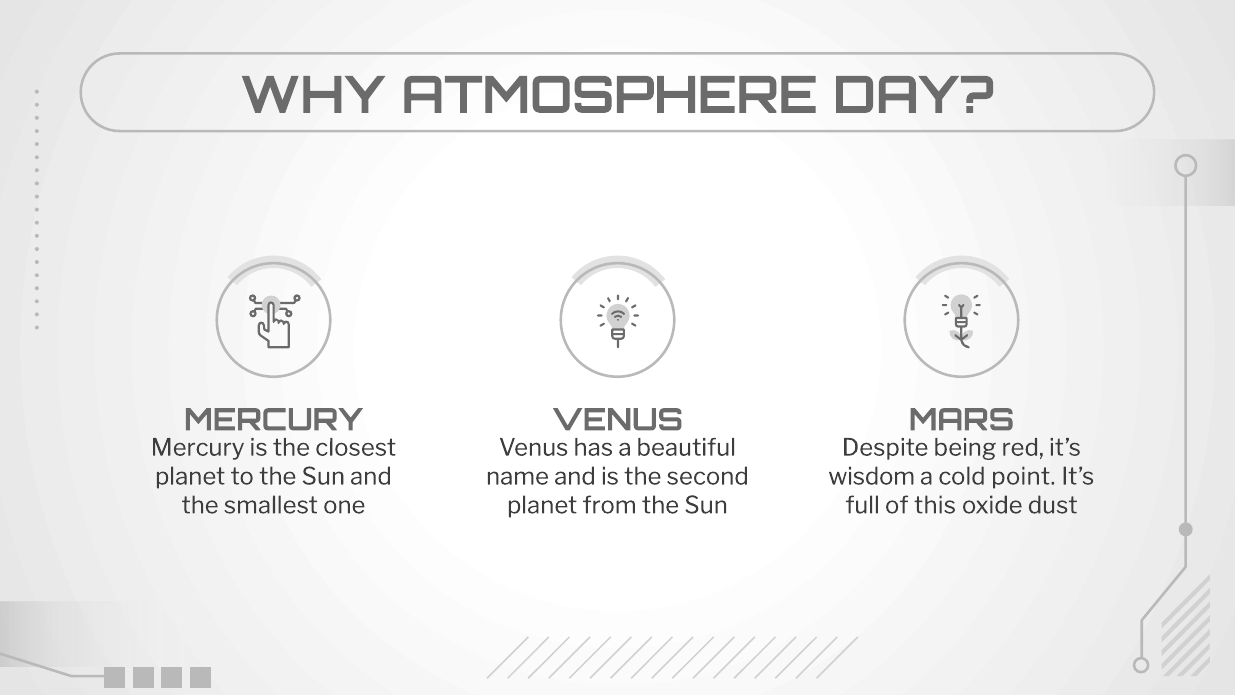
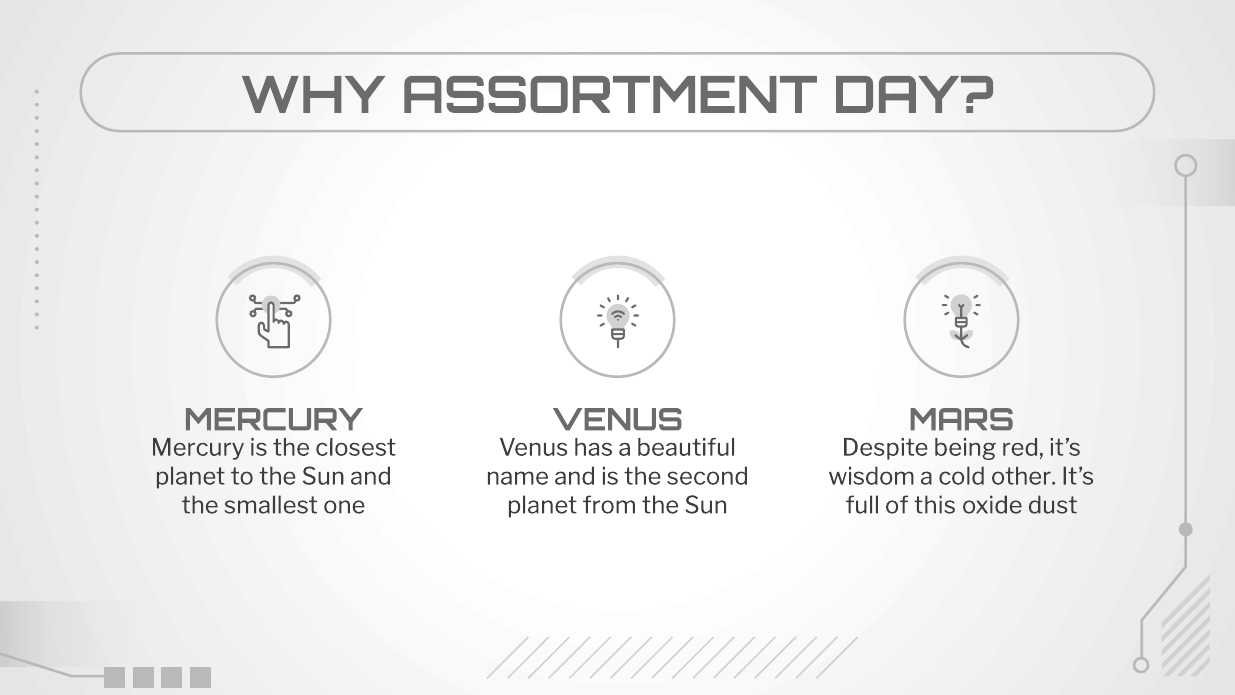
ATMOSPHERE: ATMOSPHERE -> ASSORTMENT (610, 96)
point: point -> other (1024, 476)
